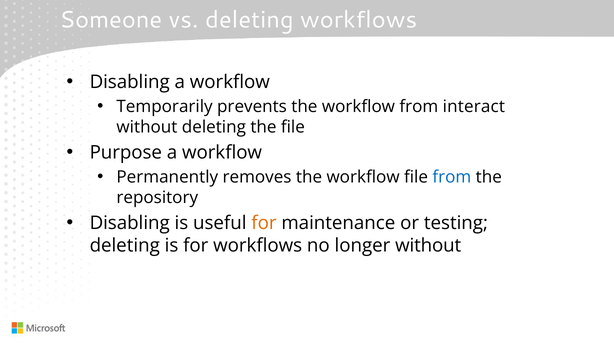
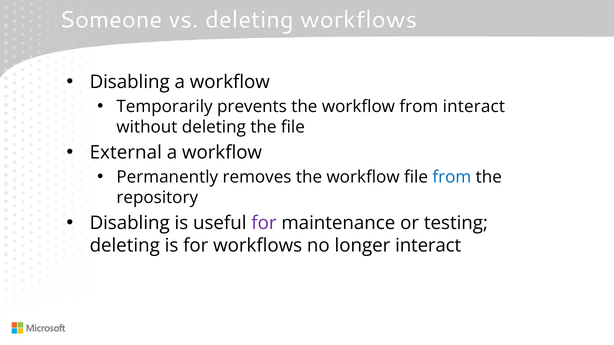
Purpose: Purpose -> External (126, 153)
for colour: orange -> purple (264, 223)
longer without: without -> interact (428, 246)
